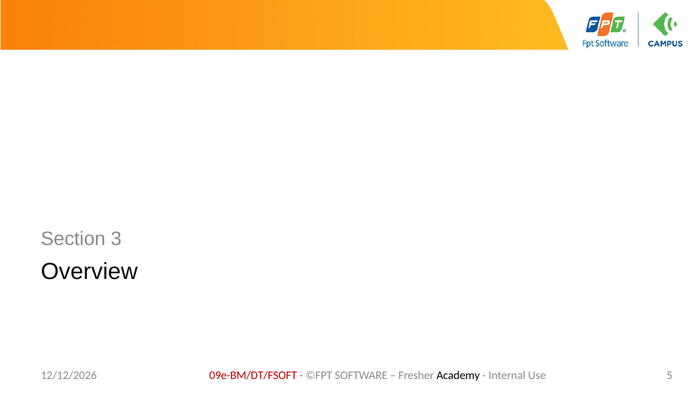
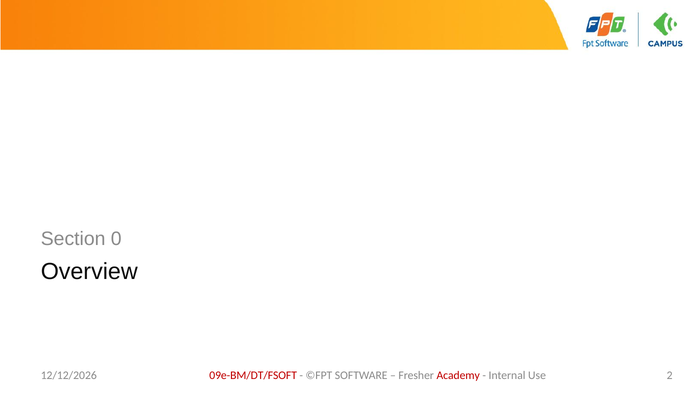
3: 3 -> 0 (116, 239)
Academy colour: black -> red (458, 375)
5: 5 -> 2 (670, 375)
